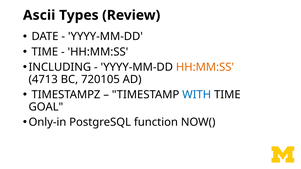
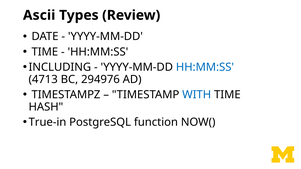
HH:MM:SS colour: orange -> blue (205, 67)
720105: 720105 -> 294976 (100, 79)
GOAL: GOAL -> HASH (46, 107)
Only-in: Only-in -> True-in (47, 122)
